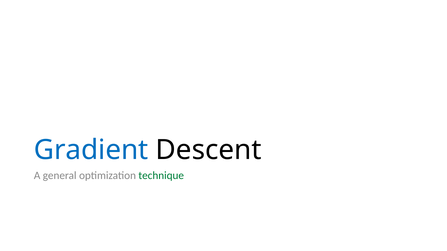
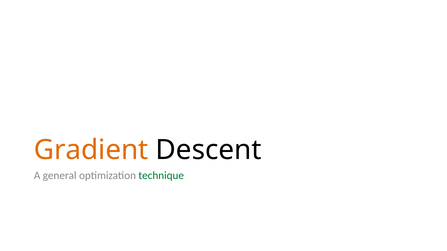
Gradient colour: blue -> orange (91, 150)
